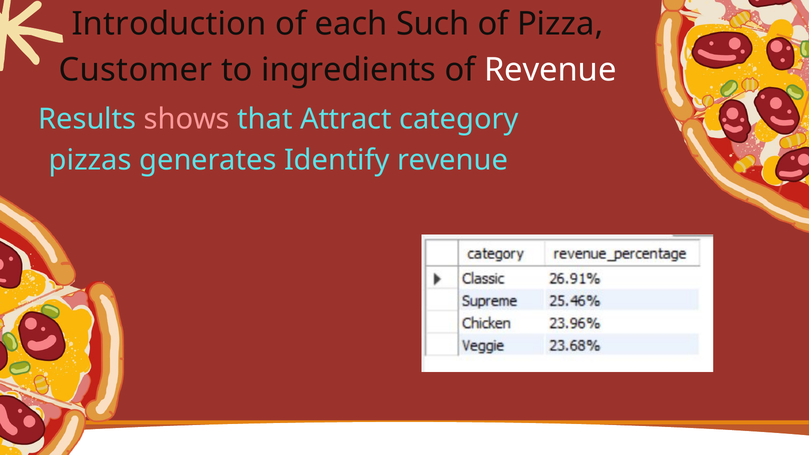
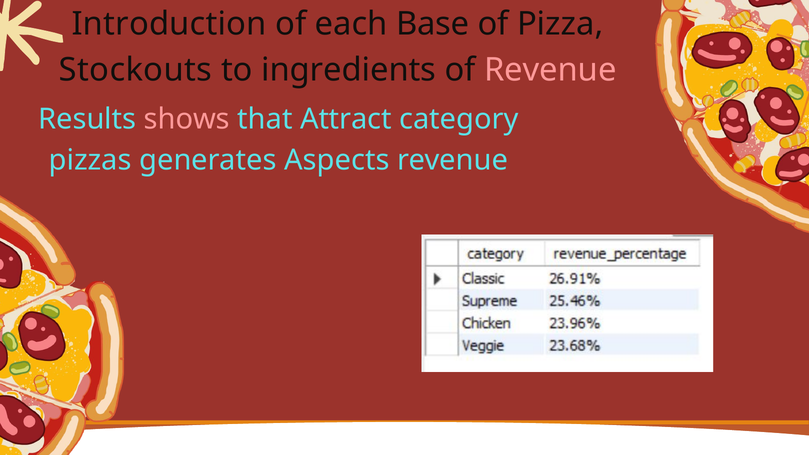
Such: Such -> Base (433, 24)
Customer: Customer -> Stockouts (135, 70)
Revenue colour: white -> pink (550, 70)
Identify: Identify -> Aspects (337, 160)
